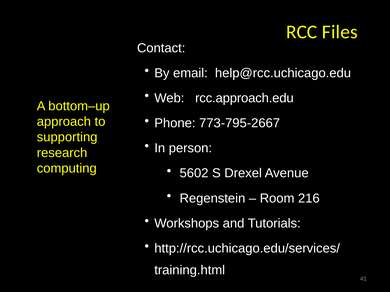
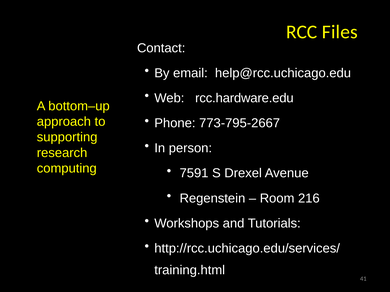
rcc.approach.edu: rcc.approach.edu -> rcc.hardware.edu (244, 98)
5602: 5602 -> 7591 (194, 174)
